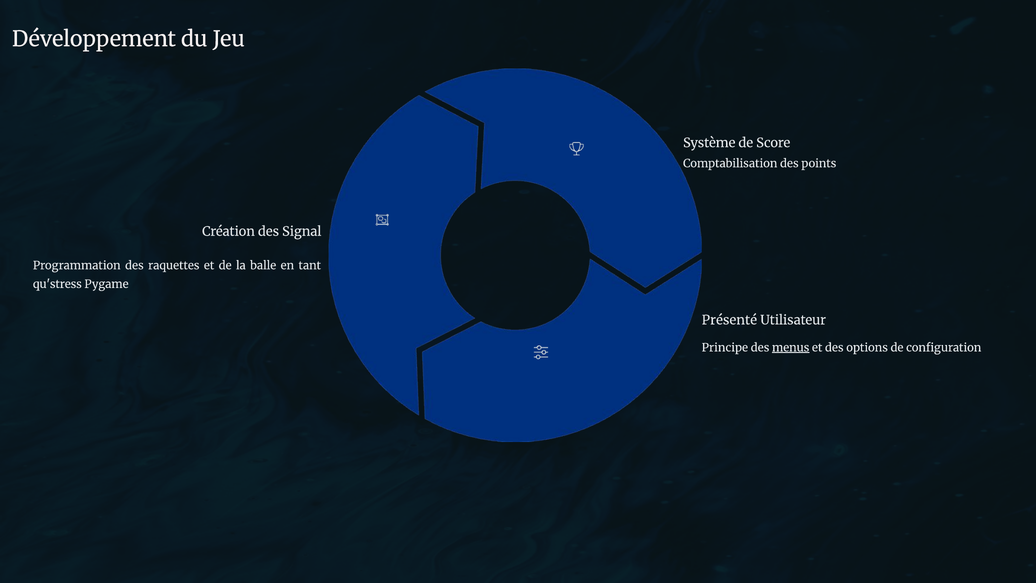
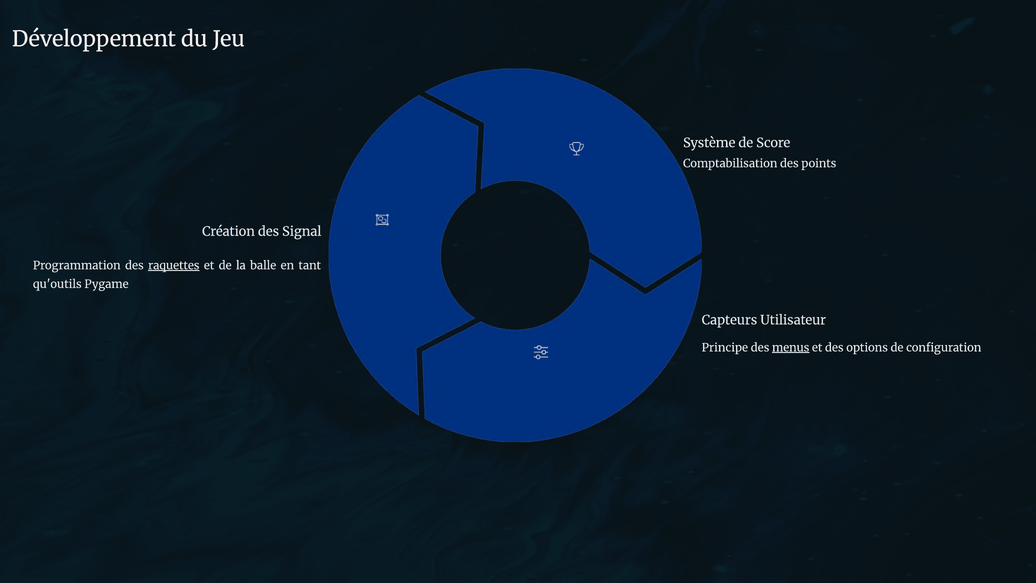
raquettes underline: none -> present (174, 265)
qu'stress: qu'stress -> qu'outils (57, 284)
Présenté: Présenté -> Capteurs (729, 320)
